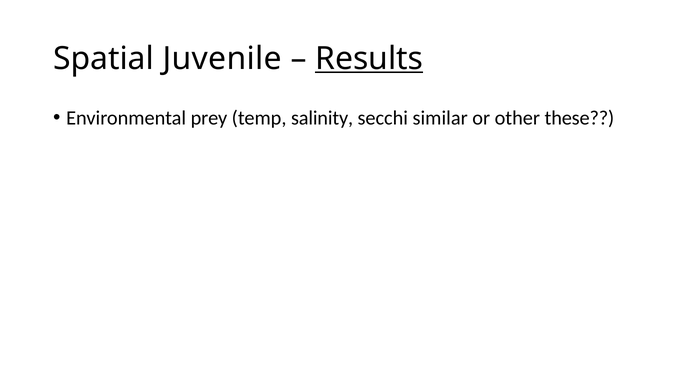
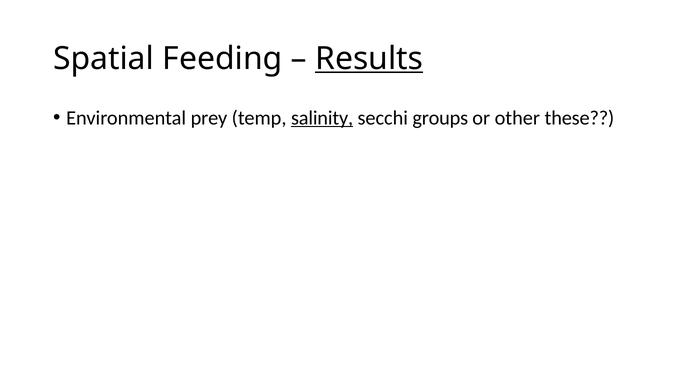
Juvenile: Juvenile -> Feeding (223, 59)
salinity underline: none -> present (322, 118)
similar: similar -> groups (440, 118)
